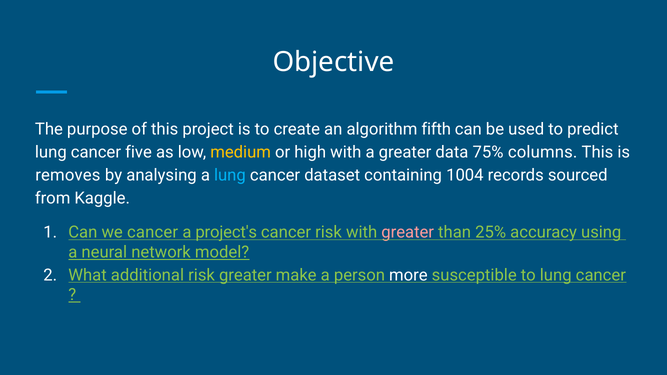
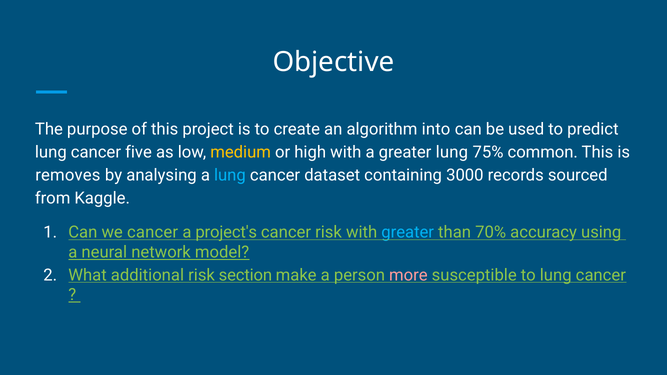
fifth: fifth -> into (436, 129)
greater data: data -> lung (452, 153)
columns: columns -> common (543, 153)
1004: 1004 -> 3000 (465, 176)
greater colour: pink -> light blue (408, 233)
25%: 25% -> 70% (491, 233)
risk greater: greater -> section (245, 275)
more colour: white -> pink (408, 275)
